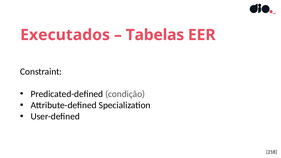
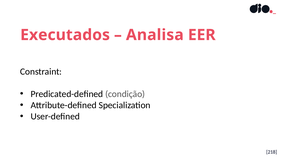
Tabelas: Tabelas -> Analisa (155, 35)
